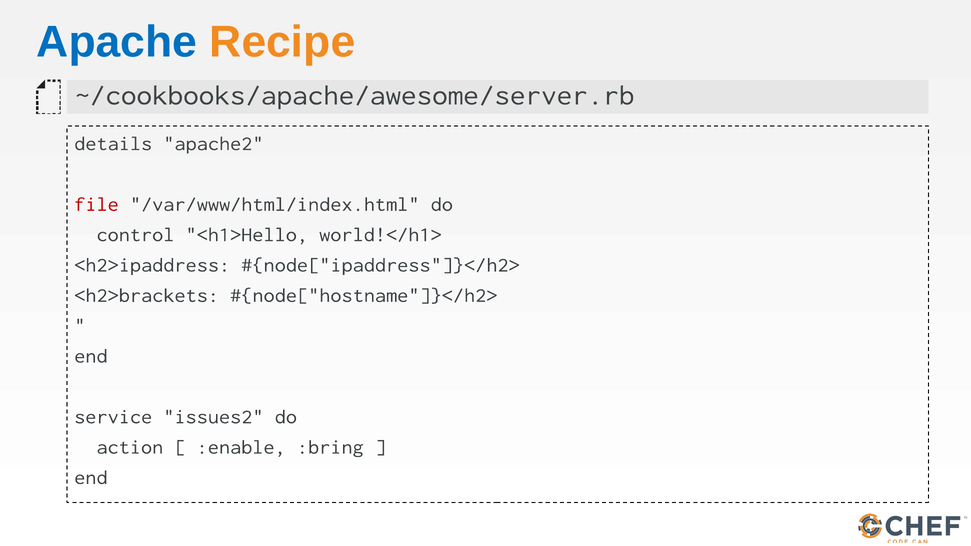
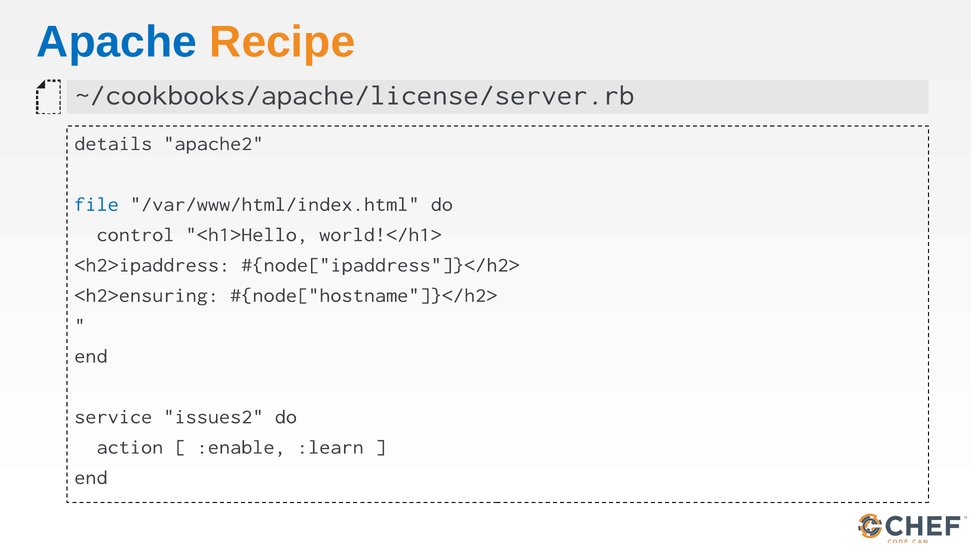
~/cookbooks/apache/awesome/server.rb: ~/cookbooks/apache/awesome/server.rb -> ~/cookbooks/apache/license/server.rb (354, 95)
file colour: red -> blue (97, 204)
<h2>brackets: <h2>brackets -> <h2>ensuring (147, 295)
:bring: :bring -> :learn (330, 447)
